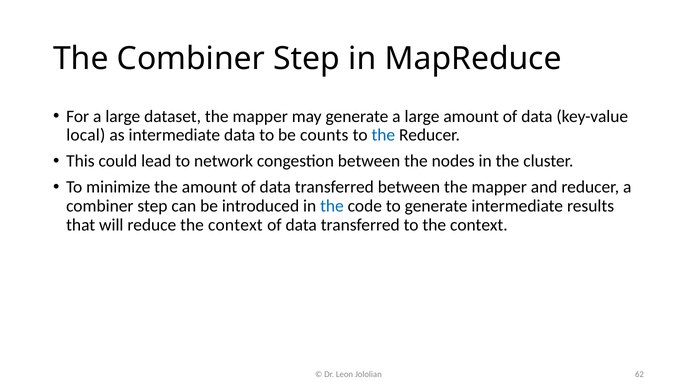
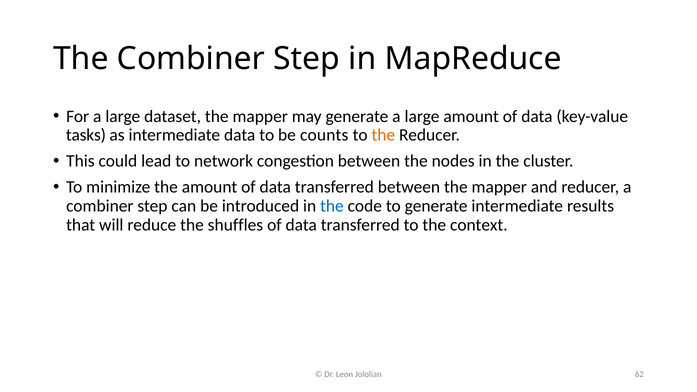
local: local -> tasks (86, 135)
the colour: blue -> orange (383, 135)
reduce the context: context -> shuffles (235, 225)
